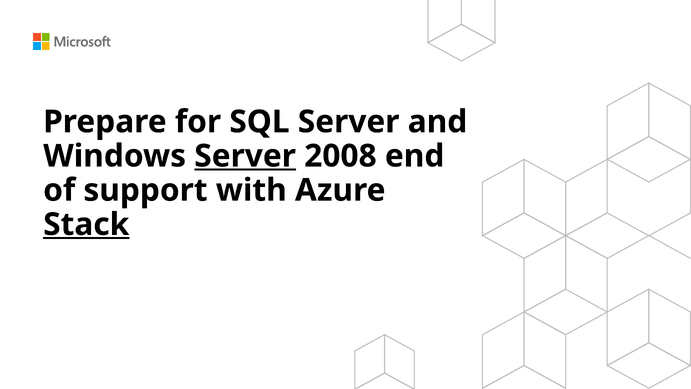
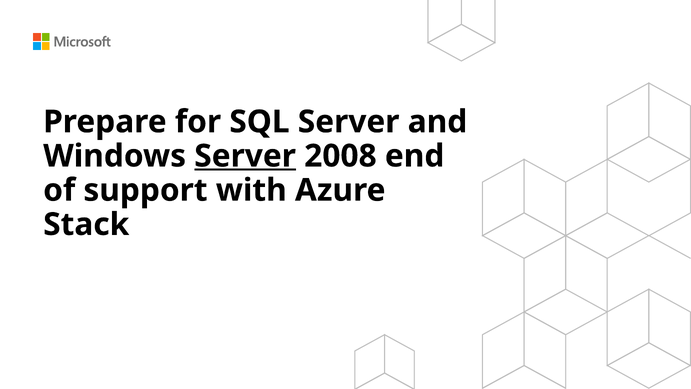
Stack underline: present -> none (86, 224)
